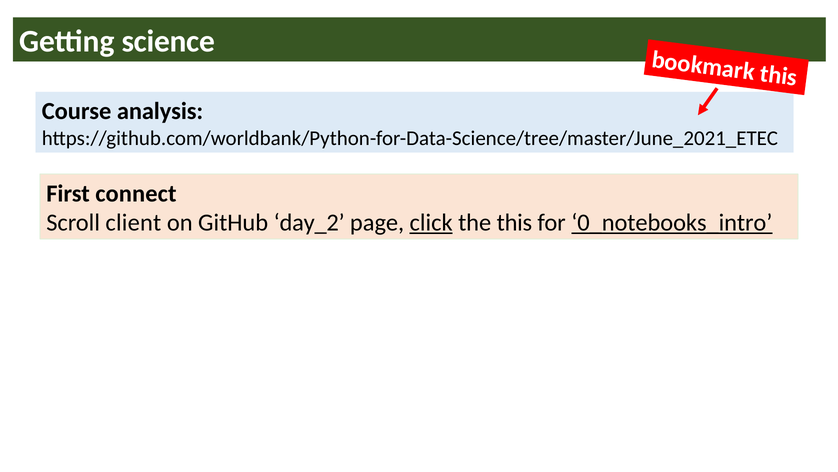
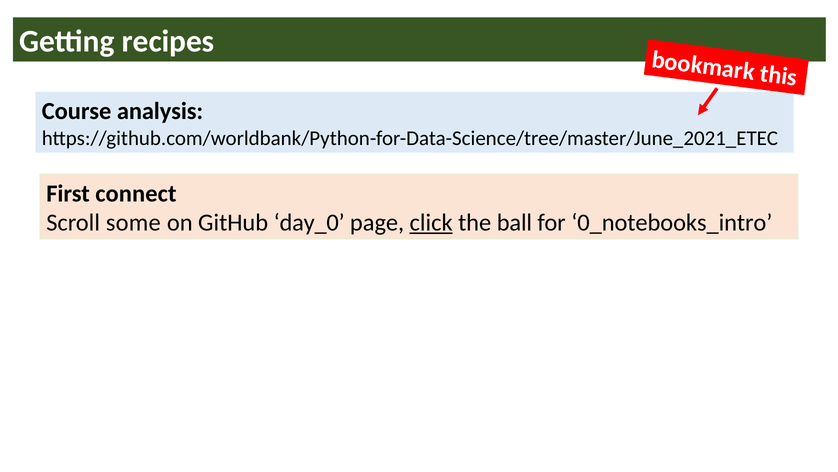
science: science -> recipes (168, 42)
client: client -> some (133, 223)
day_2: day_2 -> day_0 (309, 223)
the this: this -> ball (514, 223)
0_notebooks_intro underline: present -> none (672, 223)
